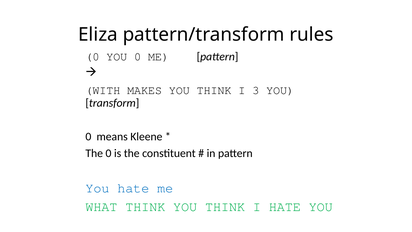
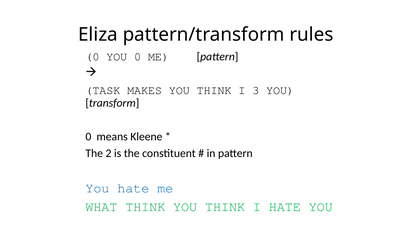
WITH: WITH -> TASK (103, 90)
The 0: 0 -> 2 (108, 153)
